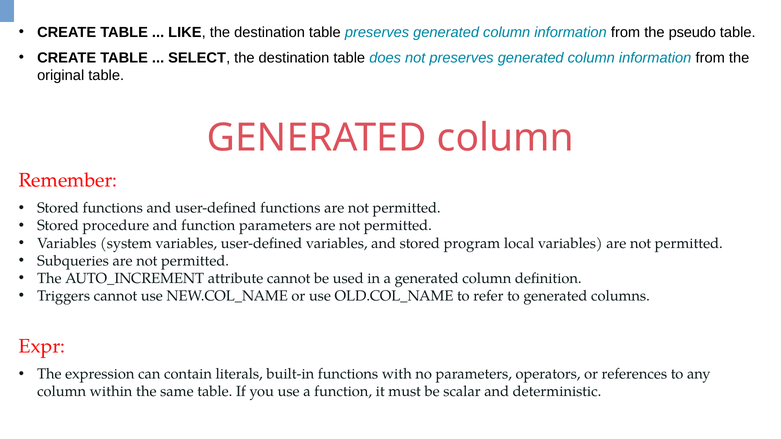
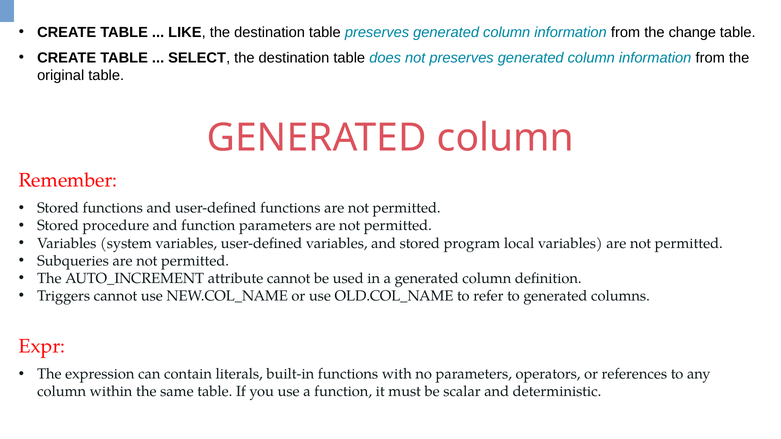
pseudo: pseudo -> change (692, 32)
